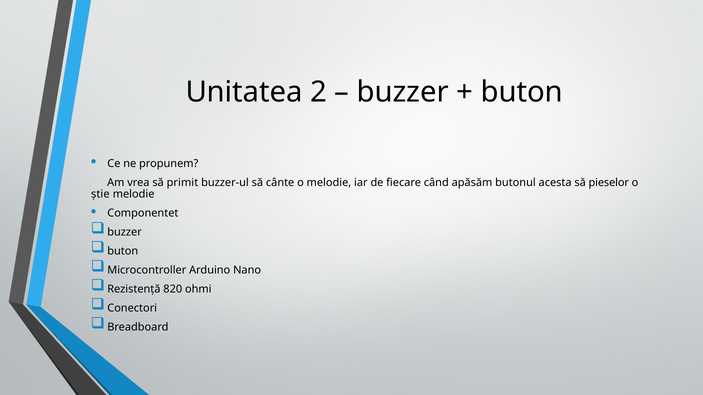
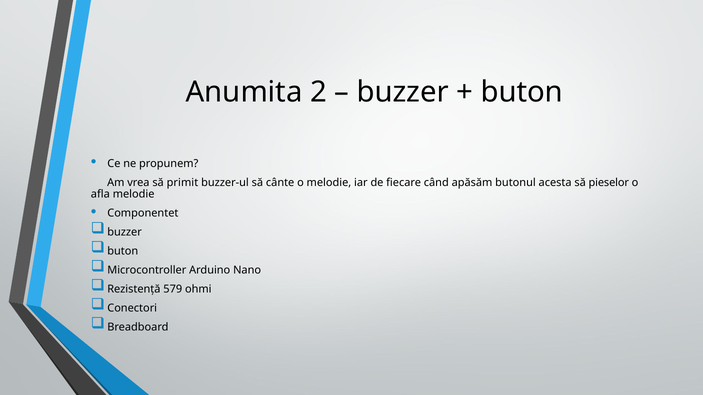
Unitatea: Unitatea -> Anumita (244, 92)
știe: știe -> afla (100, 195)
820: 820 -> 579 (173, 289)
